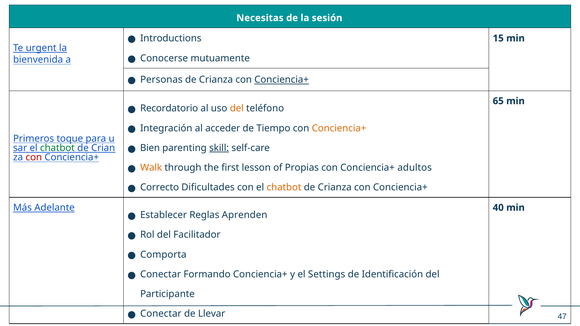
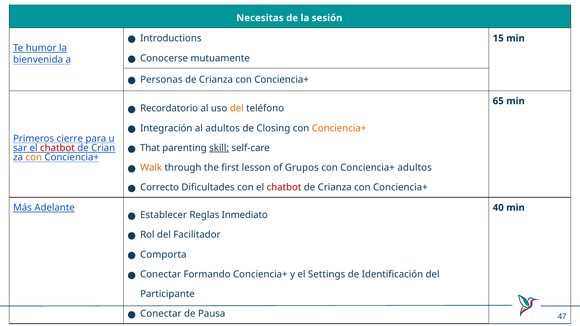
urgent: urgent -> humor (41, 48)
Conciencia+ underline: present -> none (282, 80)
al acceder: acceder -> adultos (223, 128)
Tiempo: Tiempo -> Closing (273, 128)
toque: toque -> cierre (70, 139)
Bien: Bien -> That (150, 148)
chatbot colour: green -> red (57, 148)
con colour: red -> orange (34, 158)
Propias: Propias -> Grupos (302, 168)
chatbot colour: orange -> red (284, 187)
Aprenden: Aprenden -> Inmediato (245, 215)
Llevar: Llevar -> Pausa (212, 314)
